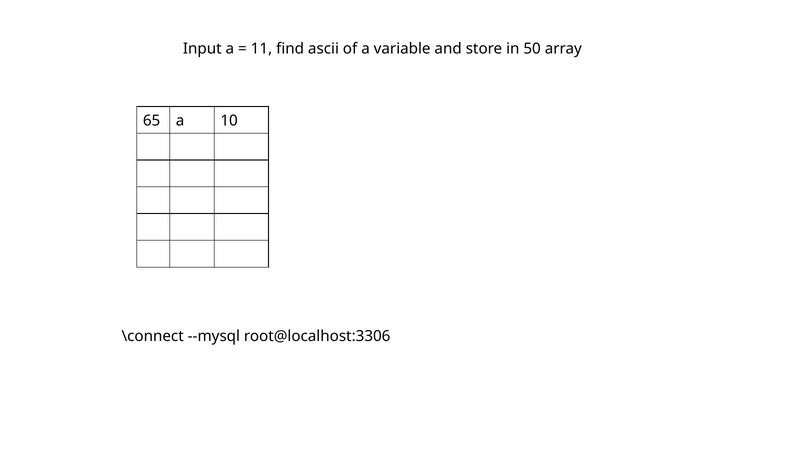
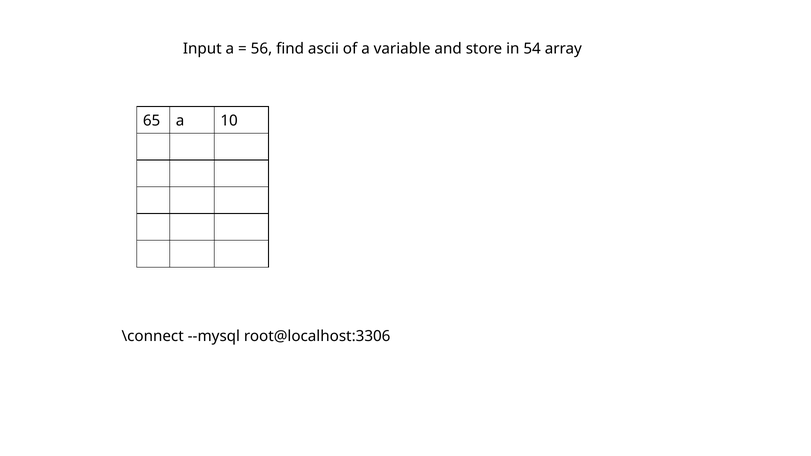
11: 11 -> 56 (261, 49)
50: 50 -> 54 (532, 49)
